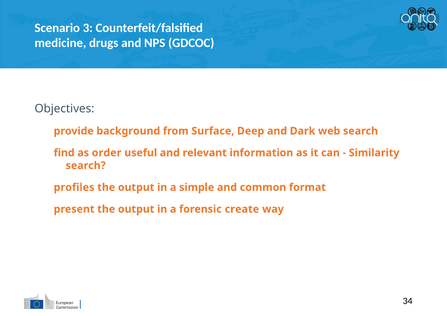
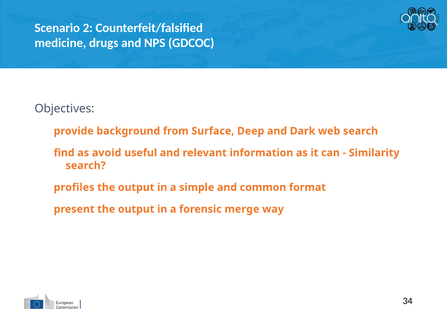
3: 3 -> 2 (88, 28)
order: order -> avoid (107, 153)
create: create -> merge (242, 209)
